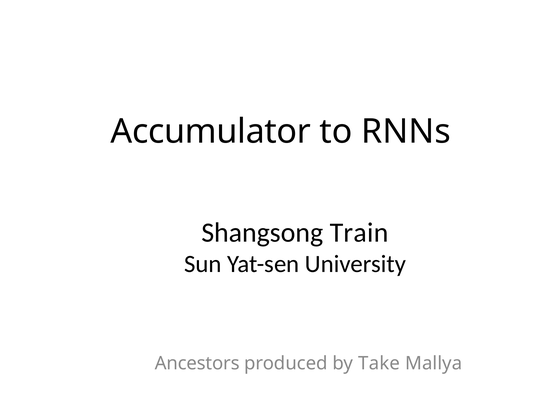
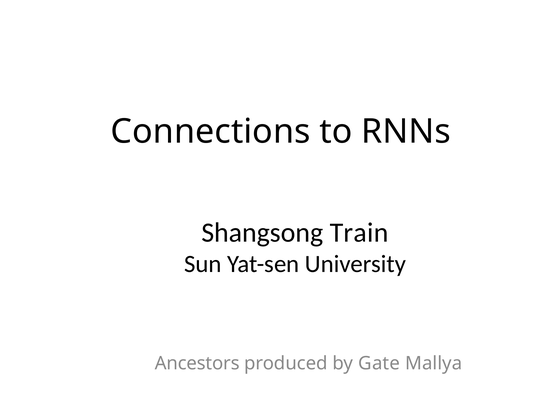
Accumulator: Accumulator -> Connections (211, 132)
Take: Take -> Gate (379, 363)
